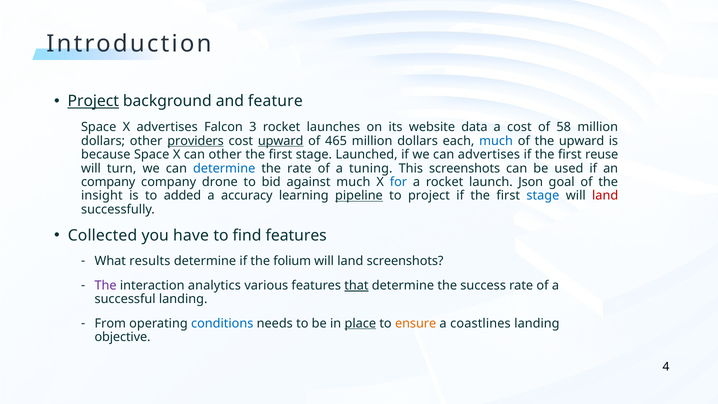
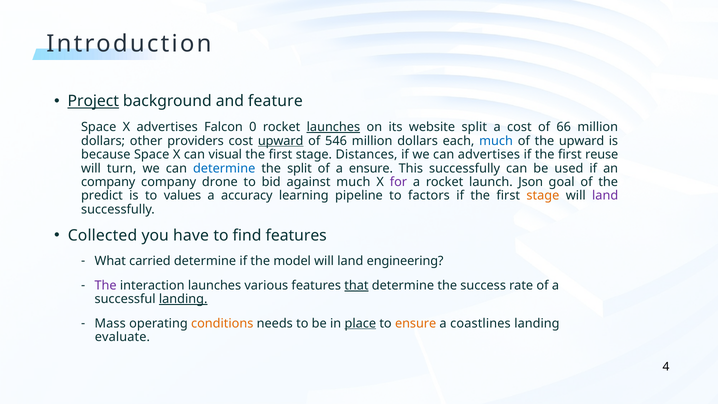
3: 3 -> 0 (253, 127)
launches underline: none -> present (333, 127)
website data: data -> split (474, 127)
58: 58 -> 66 (564, 127)
providers underline: present -> none (196, 141)
465: 465 -> 546 (336, 141)
can other: other -> visual (225, 155)
Launched: Launched -> Distances (367, 155)
the rate: rate -> split (299, 168)
a tuning: tuning -> ensure (371, 168)
This screenshots: screenshots -> successfully (465, 168)
for colour: blue -> purple (398, 182)
insight: insight -> predict (102, 196)
added: added -> values (182, 196)
pipeline underline: present -> none (359, 196)
to project: project -> factors (429, 196)
stage colour: blue -> orange (543, 196)
land colour: red -> purple (605, 196)
results: results -> carried (150, 261)
folium: folium -> model (292, 261)
land screenshots: screenshots -> engineering (405, 261)
interaction analytics: analytics -> launches (215, 285)
landing underline: none -> present (183, 299)
From: From -> Mass (110, 323)
conditions colour: blue -> orange (222, 323)
objective: objective -> evaluate (122, 337)
